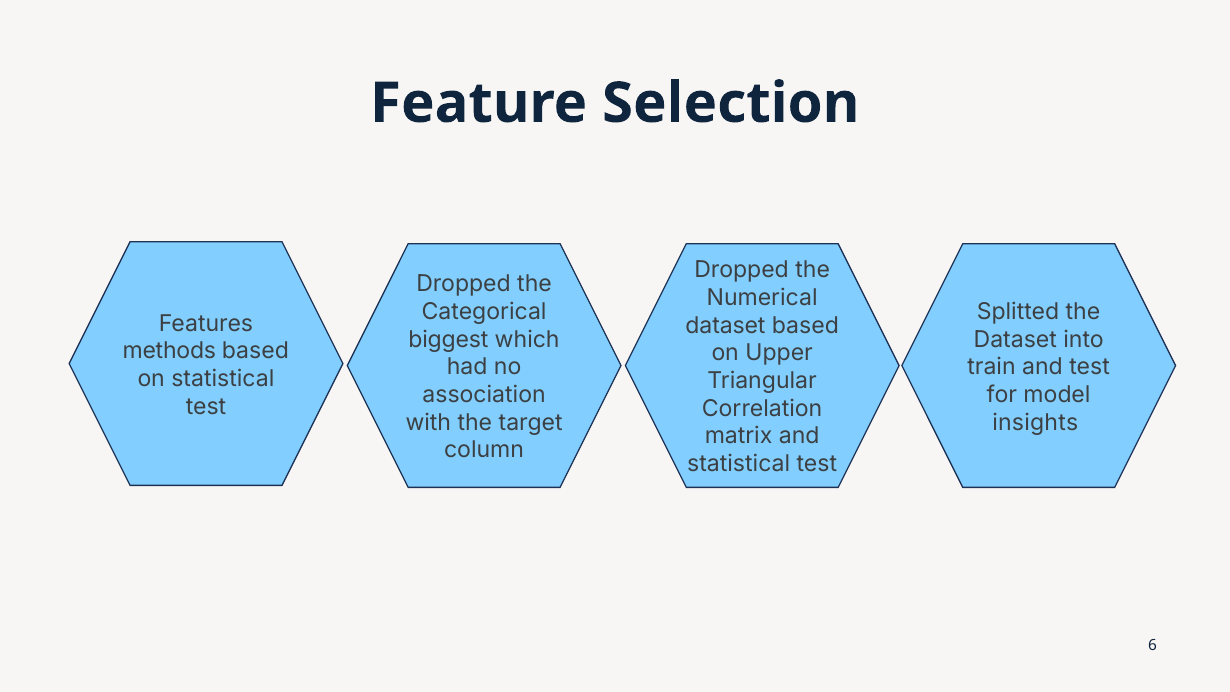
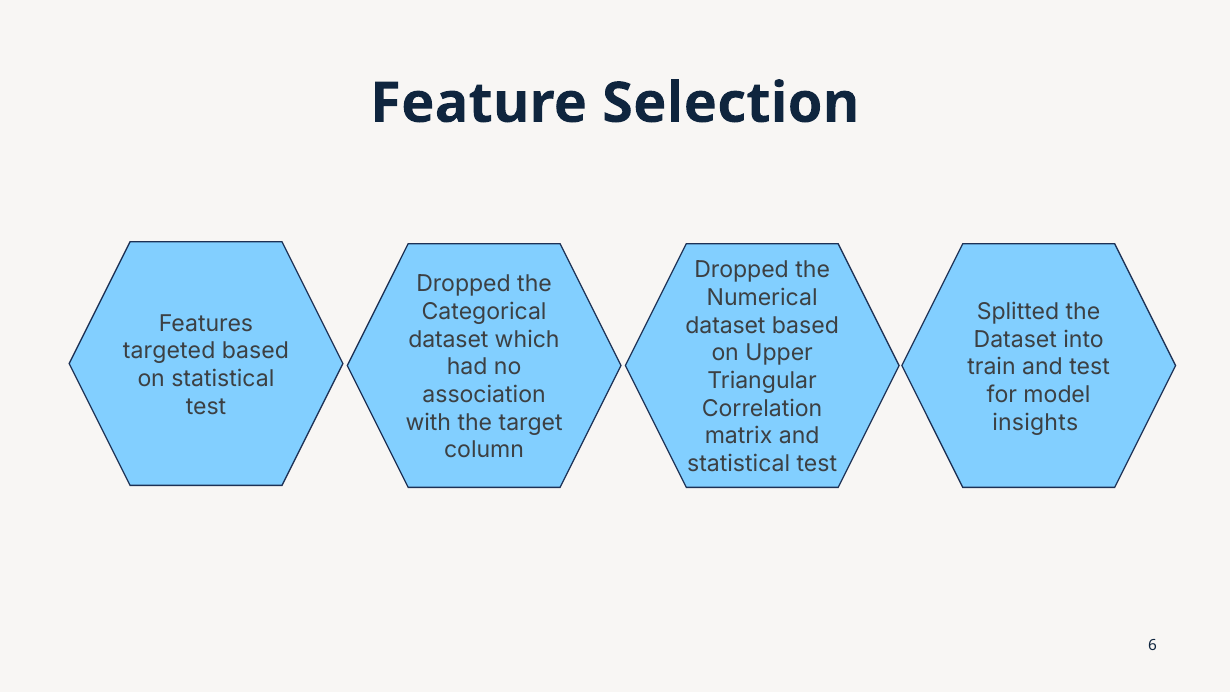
biggest: biggest -> dataset (448, 339)
methods: methods -> targeted (169, 351)
